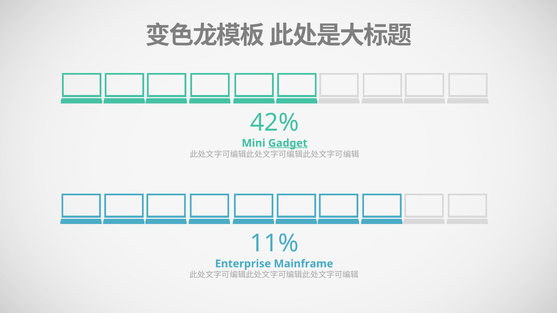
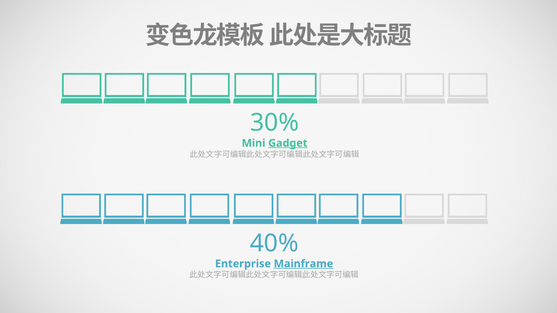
42%: 42% -> 30% (275, 123)
11%: 11% -> 40% (274, 244)
Mainframe underline: none -> present (303, 264)
